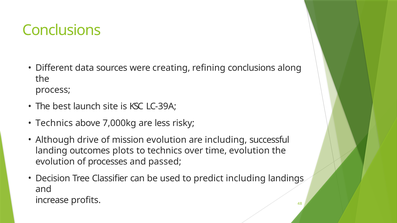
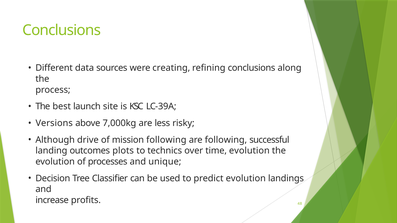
Technics: Technics -> Versions (54, 123)
mission evolution: evolution -> following (166, 140)
are including: including -> following (226, 140)
passed: passed -> unique (165, 162)
predict including: including -> evolution (246, 179)
